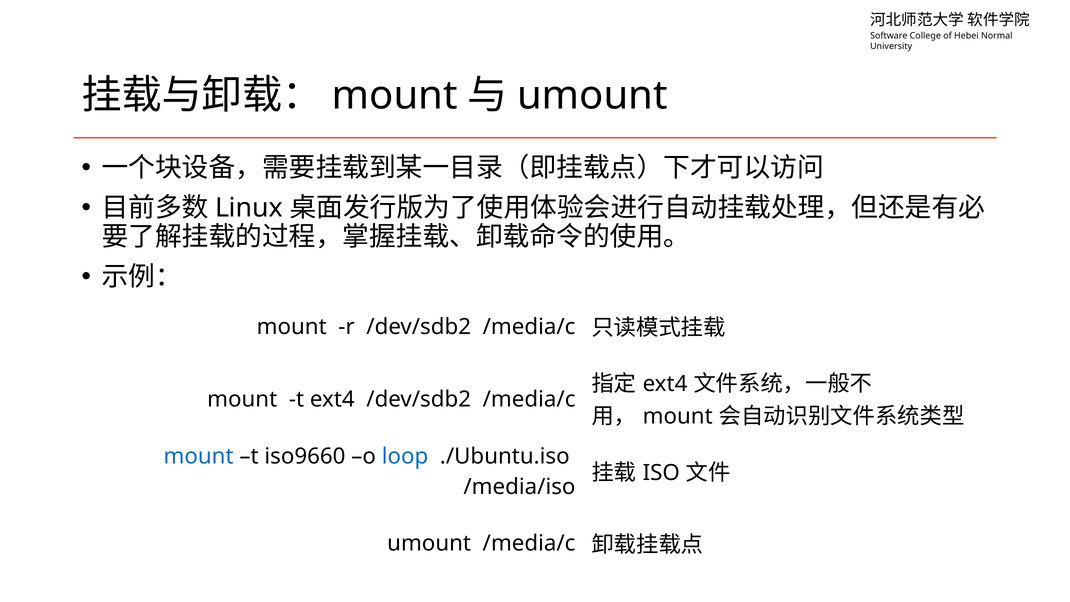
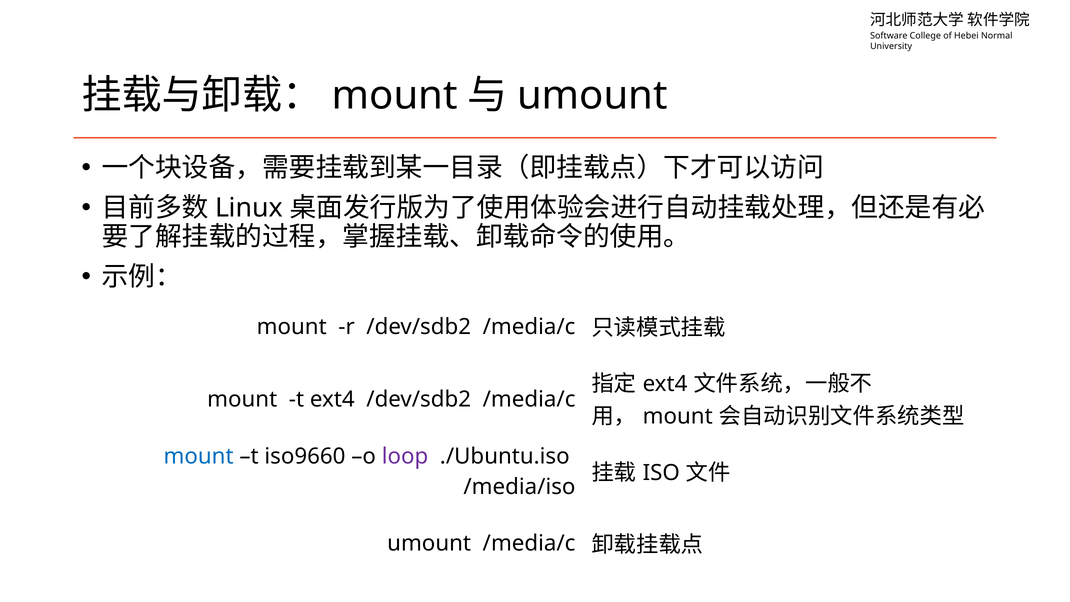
loop colour: blue -> purple (405, 456)
